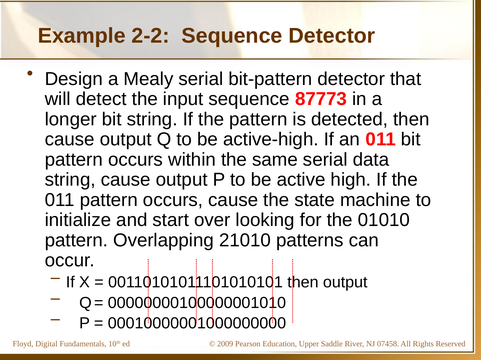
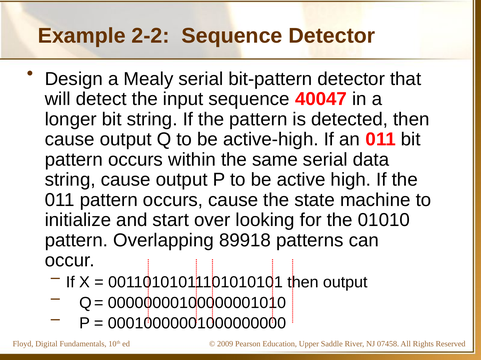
87773: 87773 -> 40047 (321, 99)
21010: 21010 -> 89918 (245, 241)
